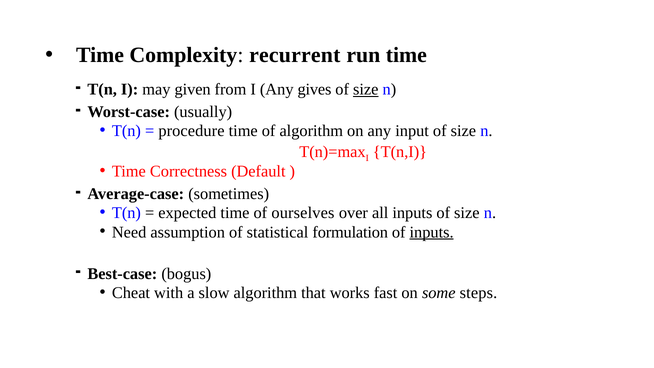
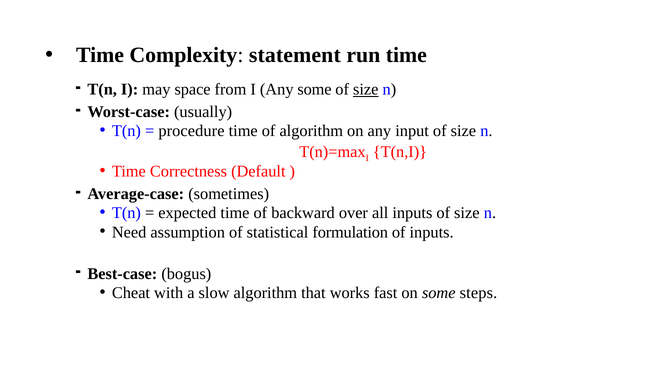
recurrent: recurrent -> statement (295, 55)
given: given -> space (193, 89)
Any gives: gives -> some (315, 89)
ourselves: ourselves -> backward (303, 213)
inputs underline: present -> none (432, 232)
